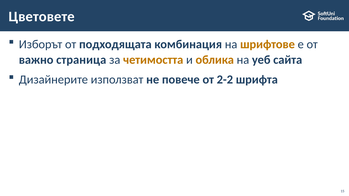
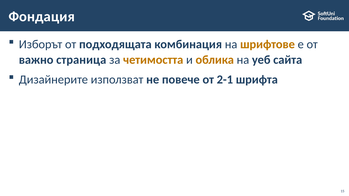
Цветовете: Цветовете -> Фондация (42, 17)
2-2: 2-2 -> 2-1 (225, 80)
